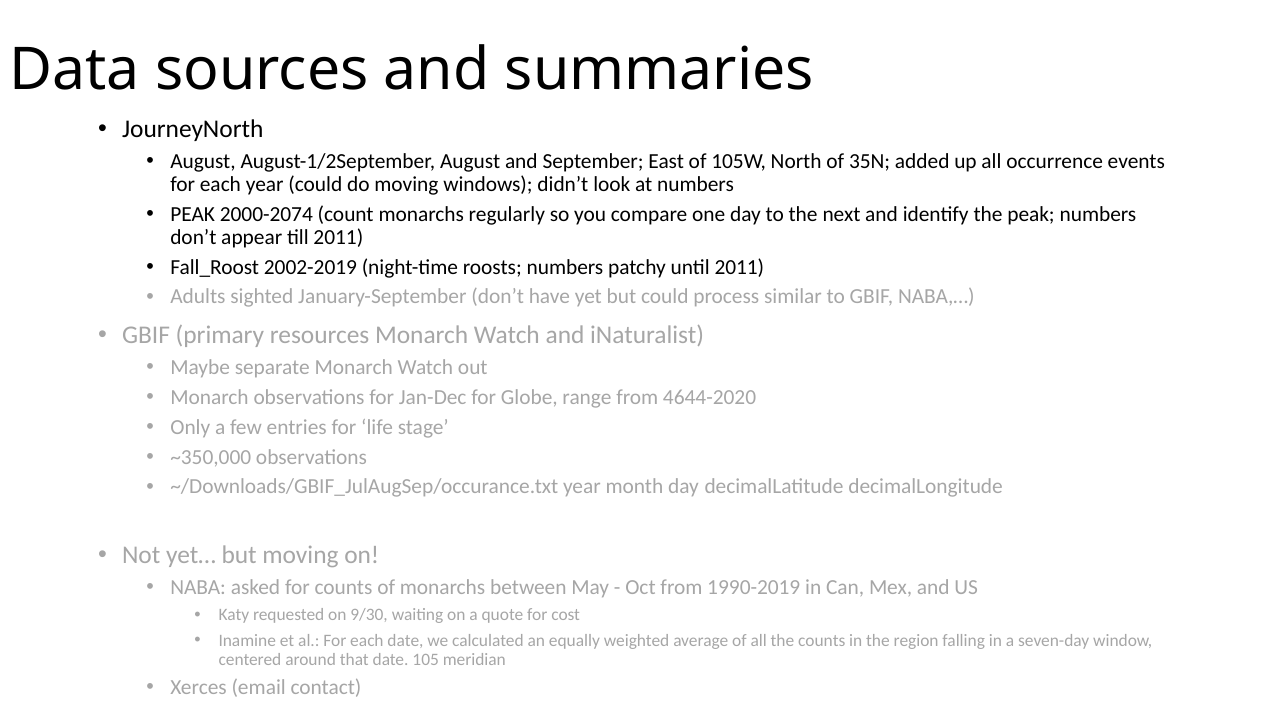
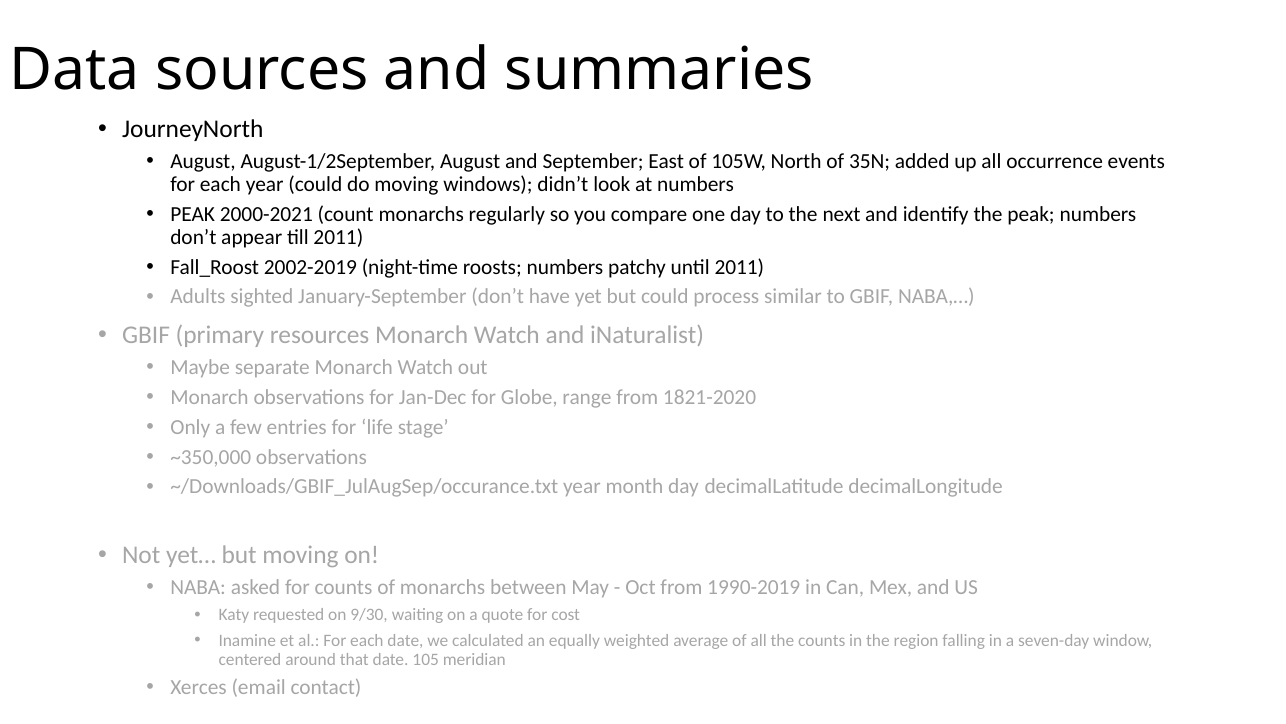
2000-2074: 2000-2074 -> 2000-2021 (266, 214)
4644-2020: 4644-2020 -> 1821-2020 (710, 397)
